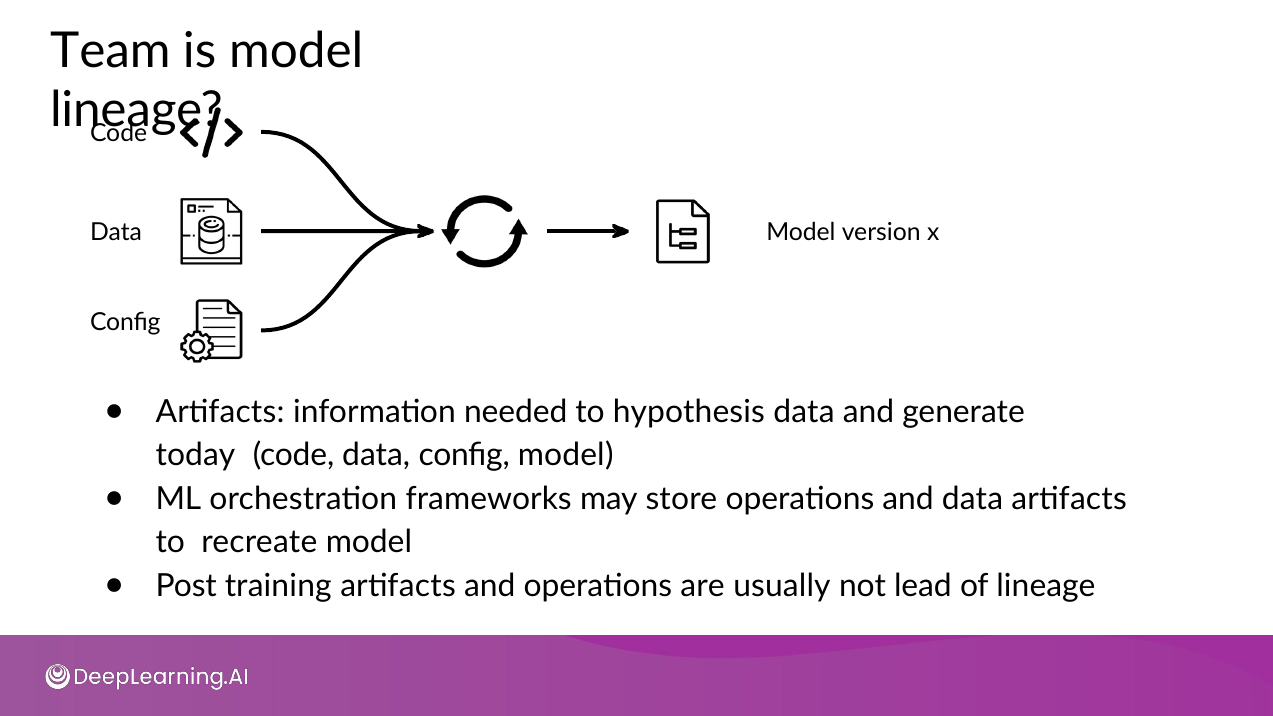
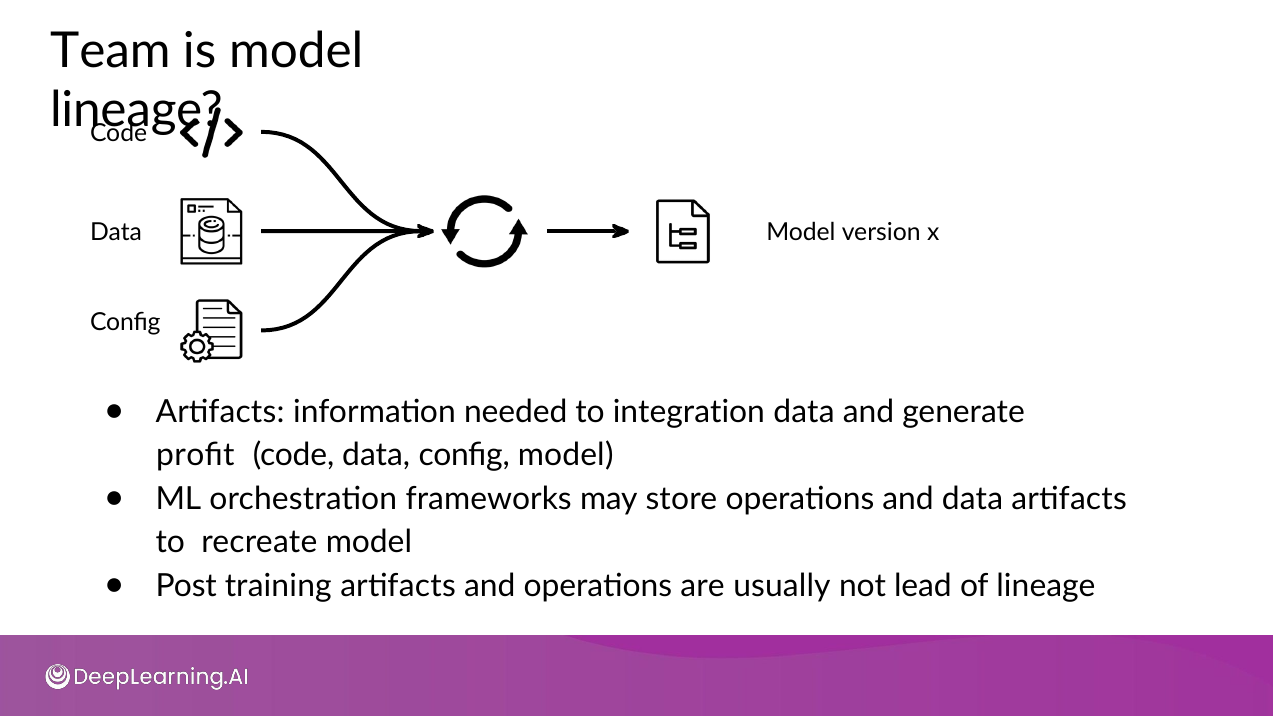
hypothesis: hypothesis -> integration (689, 412)
today: today -> proﬁt (195, 455)
